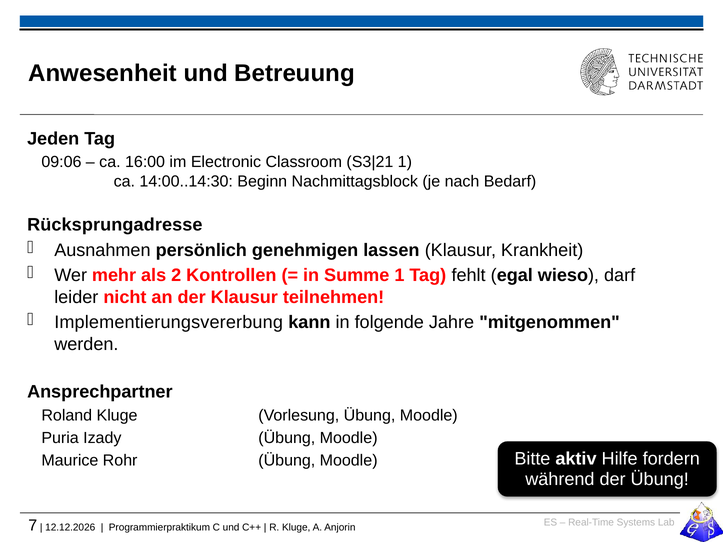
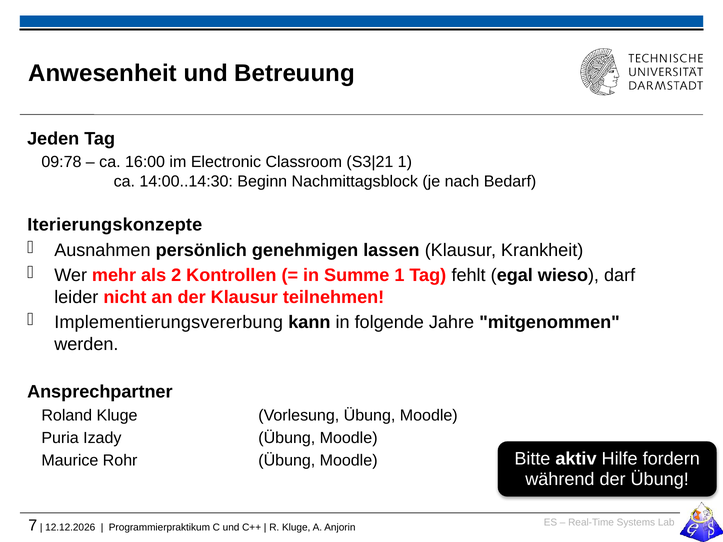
09:06: 09:06 -> 09:78 (61, 162)
Rücksprungadresse: Rücksprungadresse -> Iterierungskonzepte (115, 225)
